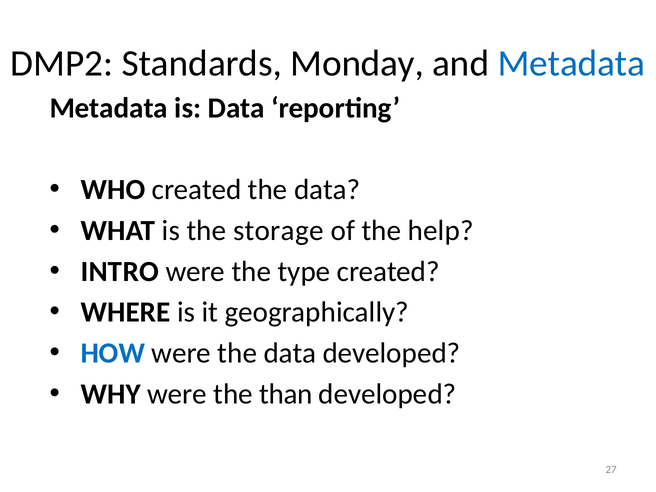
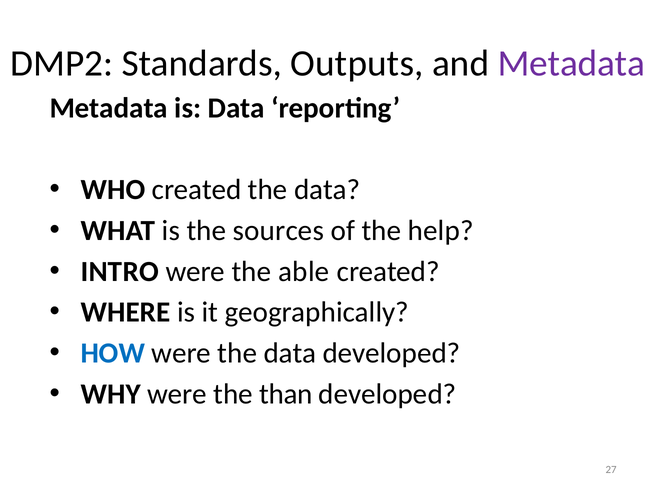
Monday: Monday -> Outputs (357, 63)
Metadata colour: blue -> purple (571, 63)
storage: storage -> sources (278, 231)
type: type -> able (304, 272)
